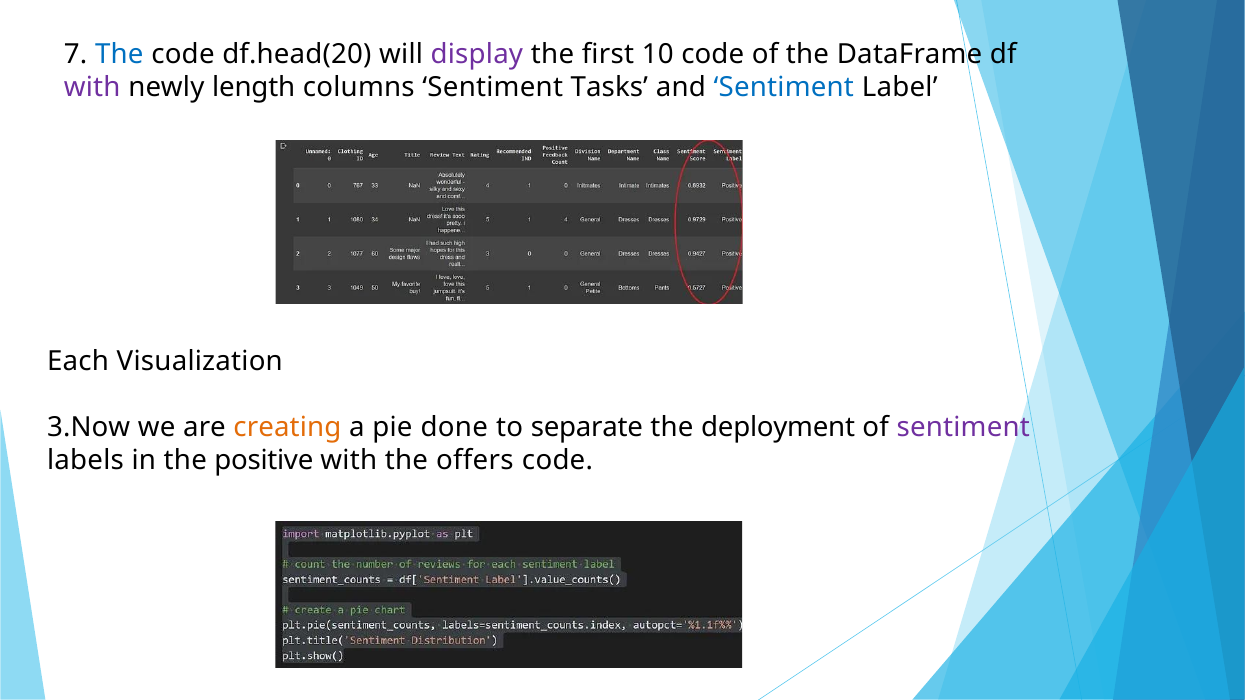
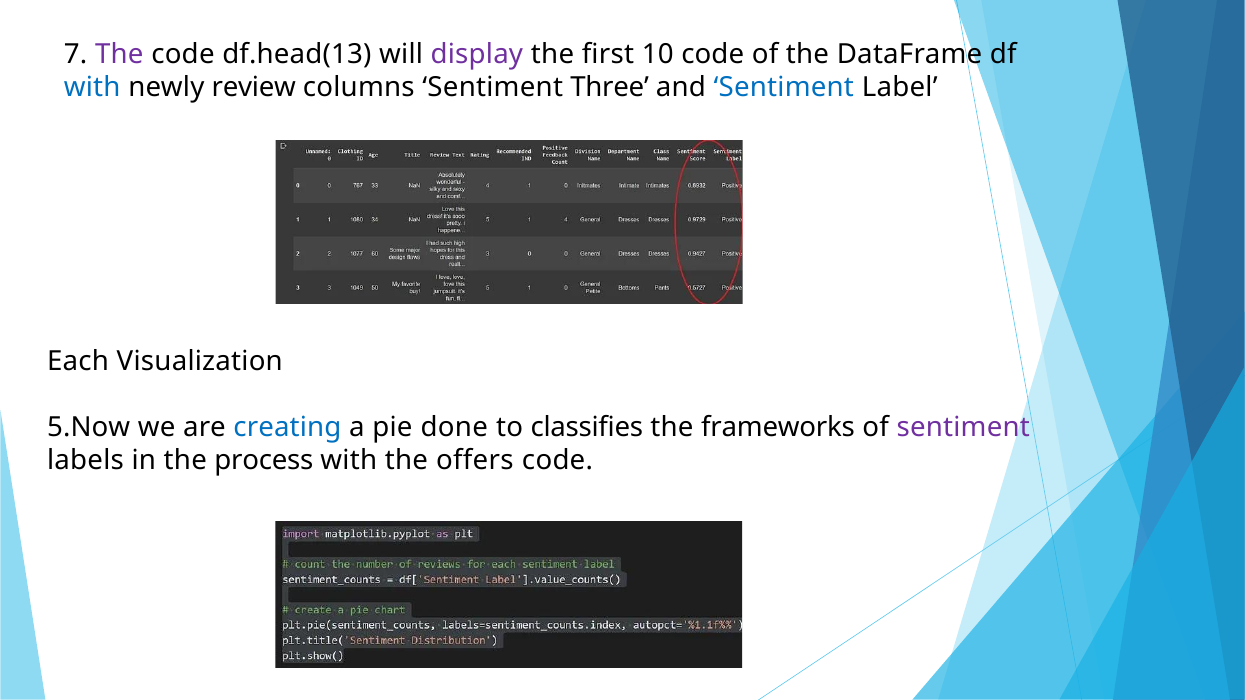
The colour: blue -> purple (119, 55)
df.head(20: df.head(20 -> df.head(13 (297, 55)
with colour: purple -> blue (92, 88)
length: length -> review (254, 88)
Tasks: Tasks -> Three (610, 88)
3.Now: 3.Now -> 5.Now (89, 428)
creating colour: orange -> blue (287, 428)
separate: separate -> classifies (587, 428)
deployment: deployment -> frameworks (778, 428)
positive: positive -> process (264, 461)
